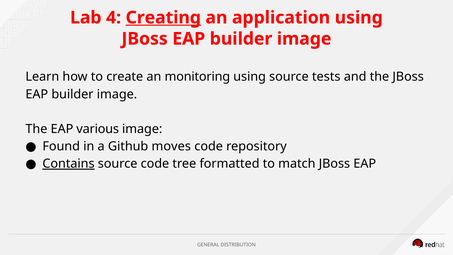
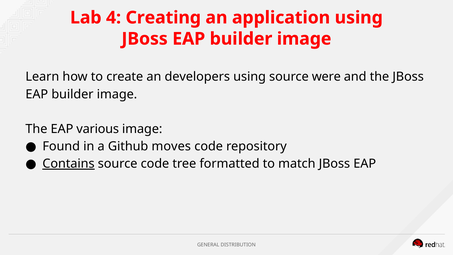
Creating underline: present -> none (163, 18)
monitoring: monitoring -> developers (197, 77)
tests: tests -> were (326, 77)
